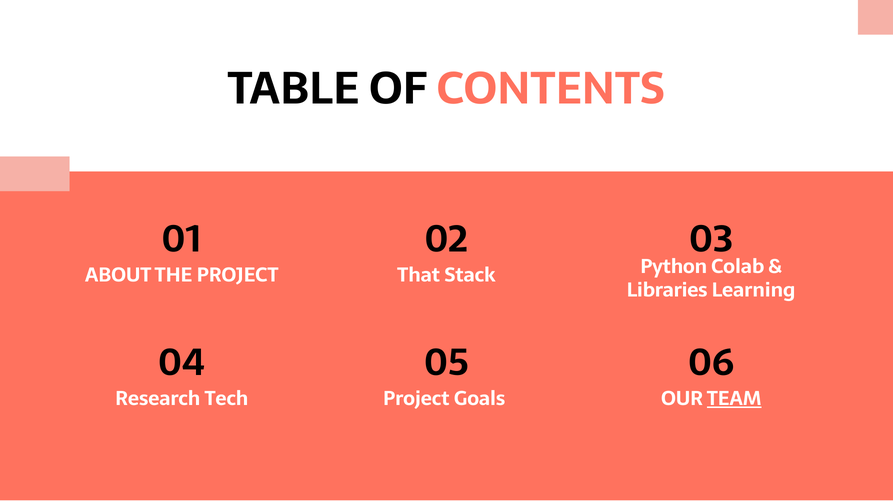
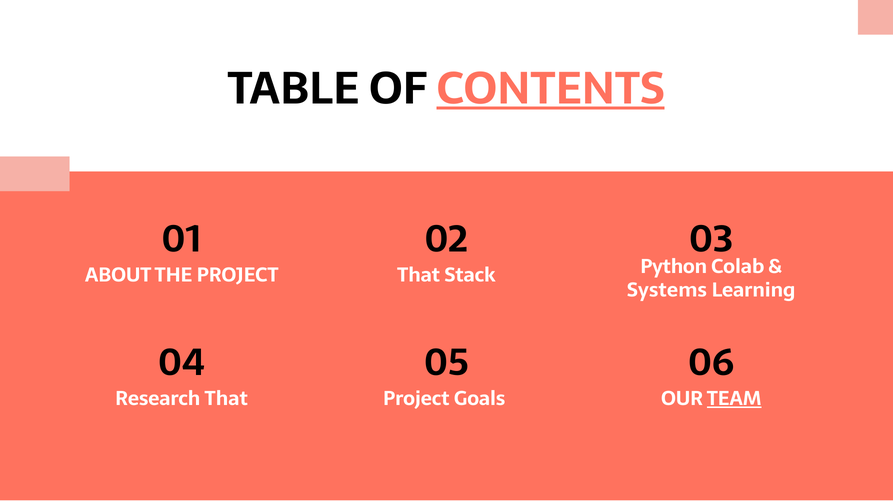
CONTENTS underline: none -> present (551, 89)
Libraries: Libraries -> Systems (667, 291)
Research Tech: Tech -> That (226, 399)
